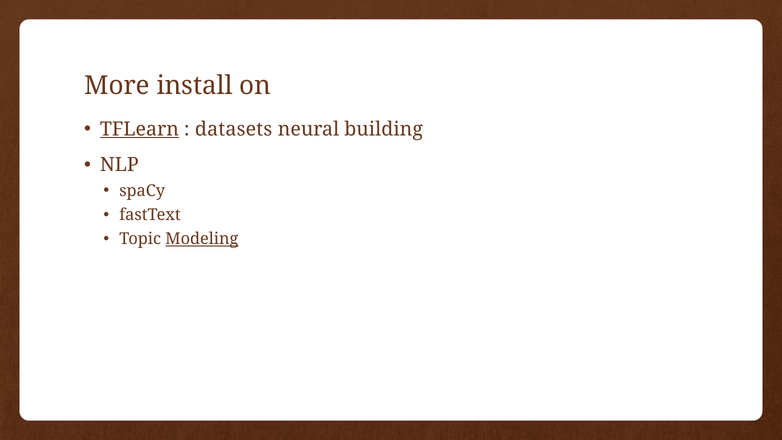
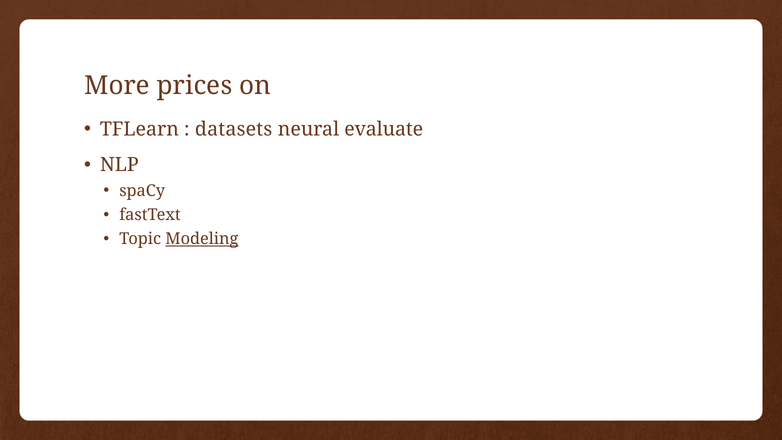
install: install -> prices (194, 86)
TFLearn underline: present -> none (139, 129)
building: building -> evaluate (384, 129)
